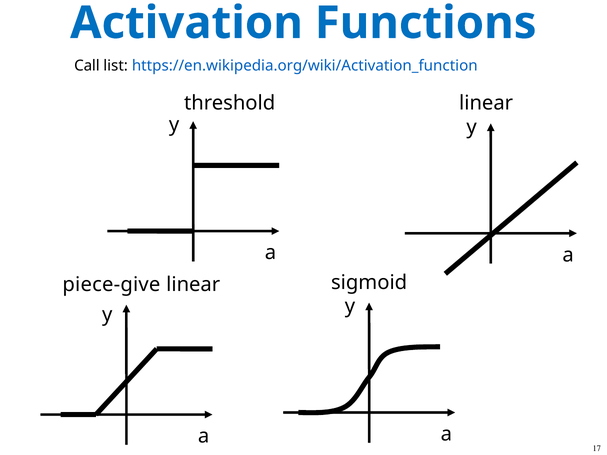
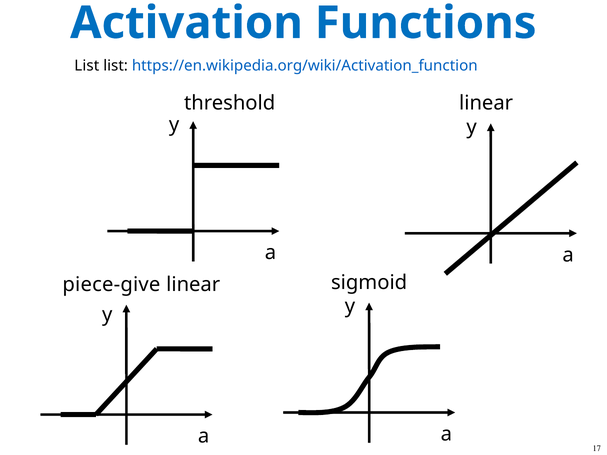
Call: Call -> List (87, 66)
